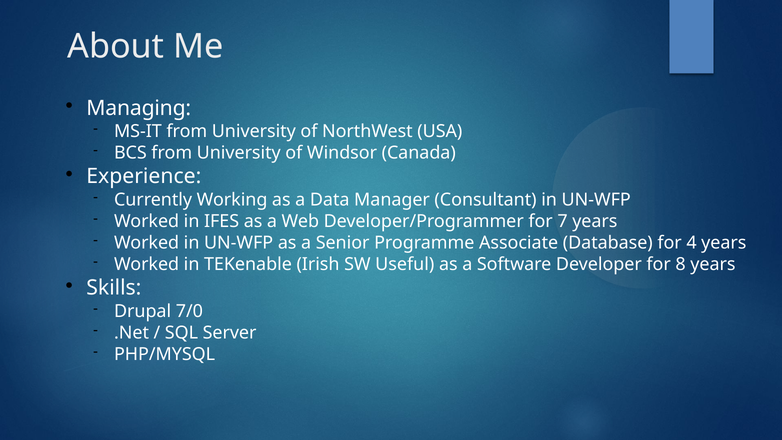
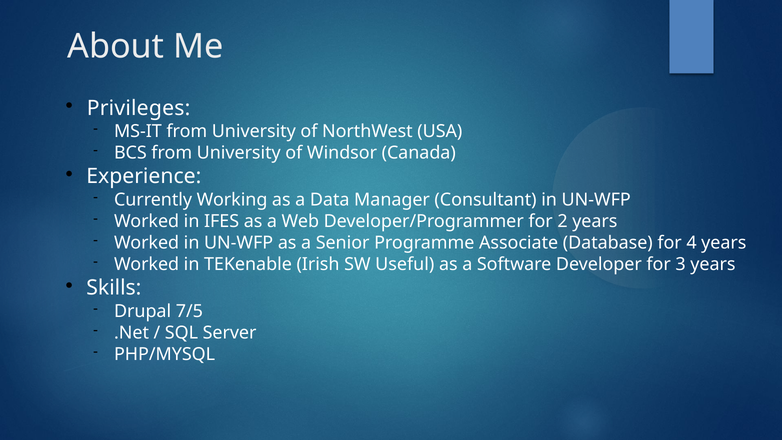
Managing: Managing -> Privileges (139, 108)
7: 7 -> 2 (563, 221)
8: 8 -> 3 (681, 264)
7/0: 7/0 -> 7/5 (189, 311)
